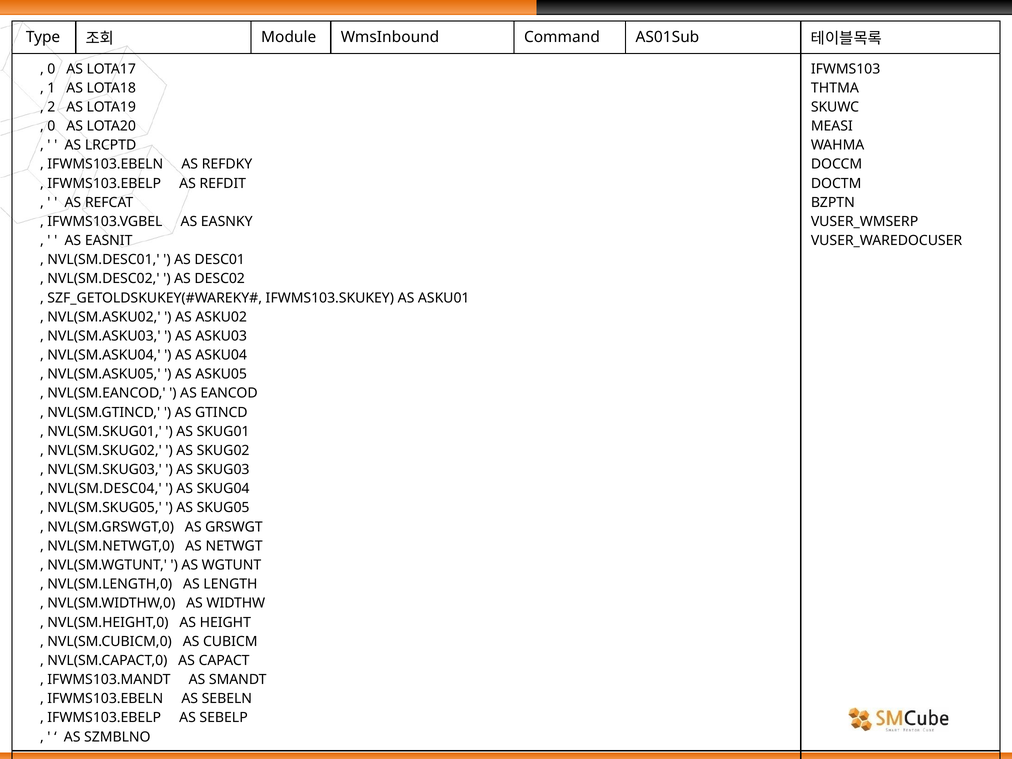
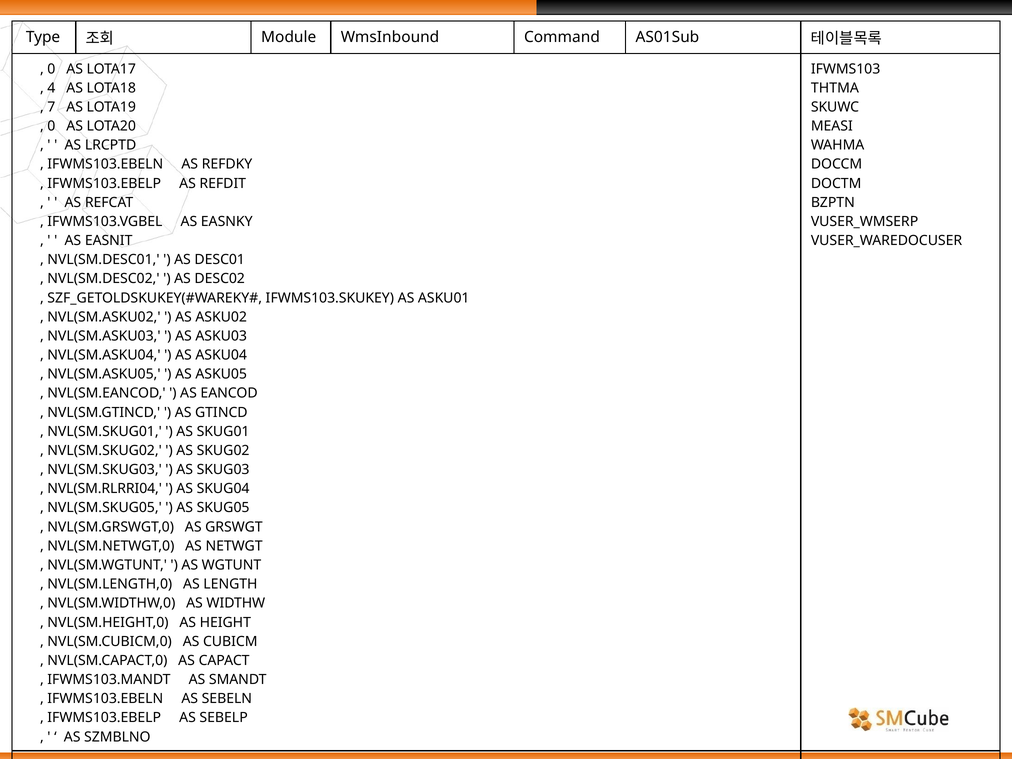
1: 1 -> 4 (51, 88)
2: 2 -> 7 (51, 107)
NVL(SM.DESC04: NVL(SM.DESC04 -> NVL(SM.RLRRI04 (105, 489)
